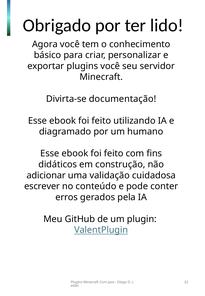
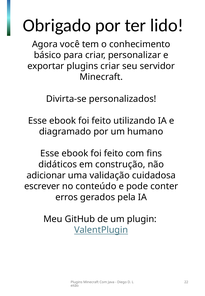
plugins você: você -> criar (110, 66)
documentação: documentação -> personalizados (123, 99)
